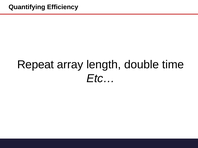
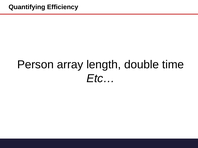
Repeat: Repeat -> Person (35, 65)
